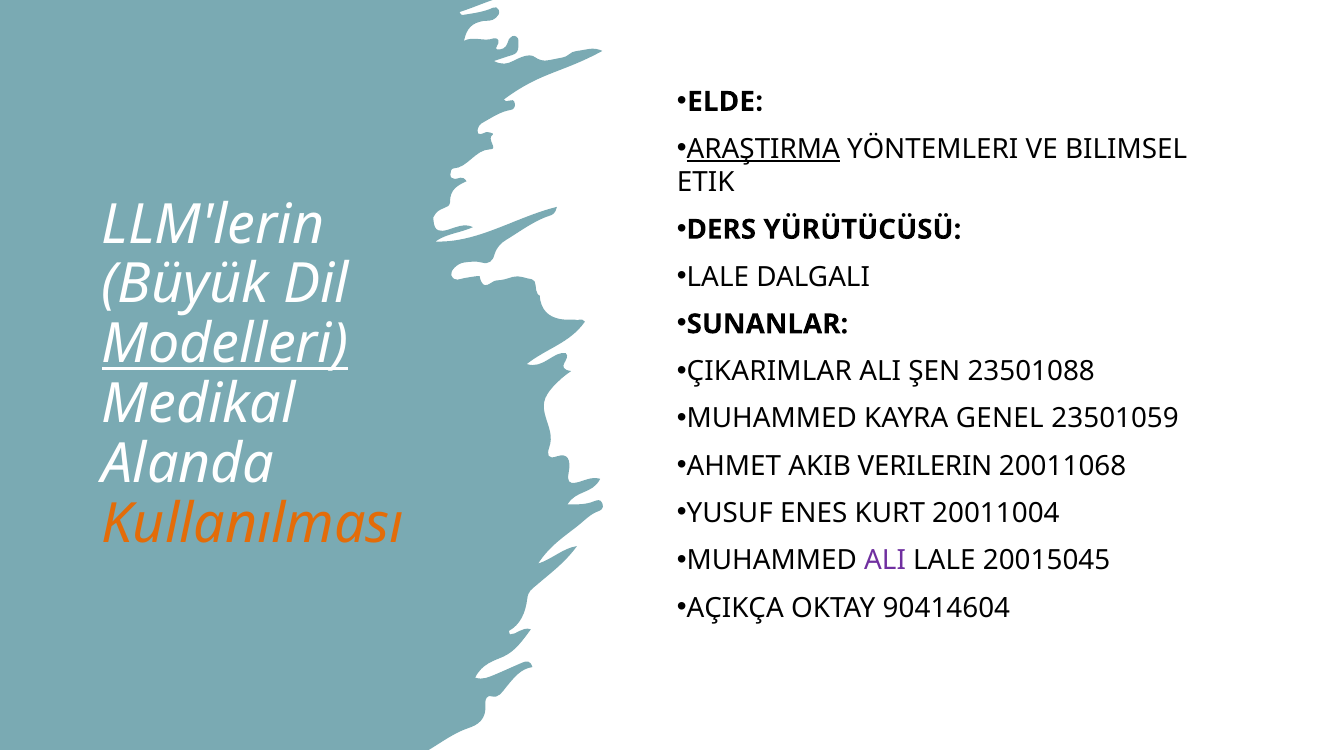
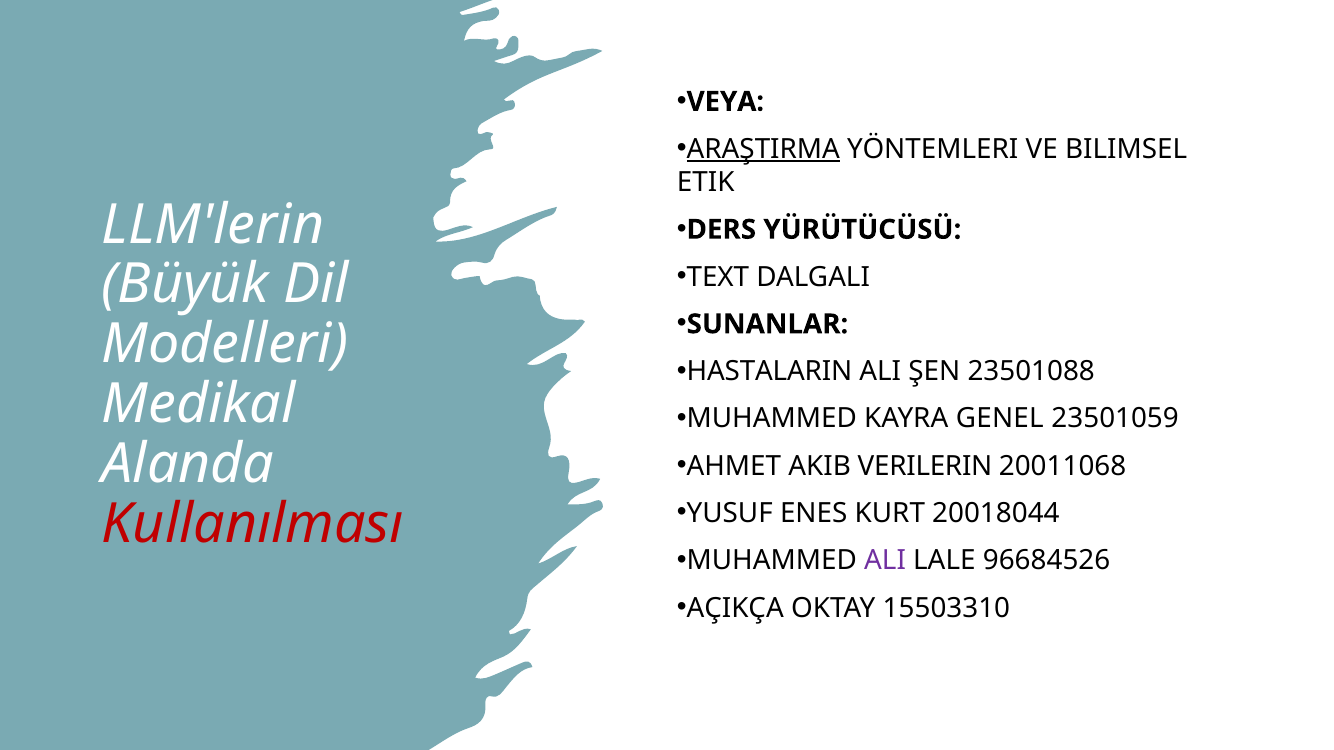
ELDE: ELDE -> VEYA (725, 102)
LALE: LALE -> TEXT (718, 277)
Modelleri underline: present -> none (225, 345)
ÇIKARIMLAR: ÇIKARIMLAR -> HASTALARIN (769, 372)
20011004: 20011004 -> 20018044 (996, 514)
Kullanılması colour: orange -> red (253, 525)
20015045: 20015045 -> 96684526 (1047, 561)
90414604: 90414604 -> 15503310 (946, 608)
